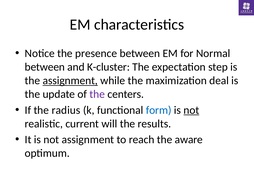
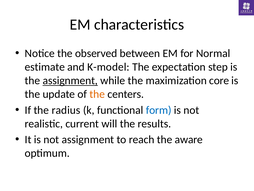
presence: presence -> observed (96, 53)
between: between -> estimate (45, 67)
K-cluster: K-cluster -> K-model (108, 67)
deal: deal -> core (219, 80)
the colour: purple -> orange (97, 94)
not underline: present -> none (191, 110)
